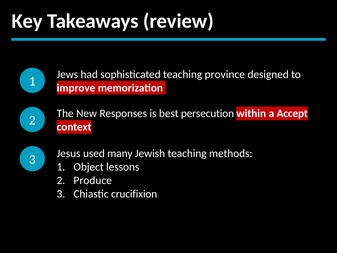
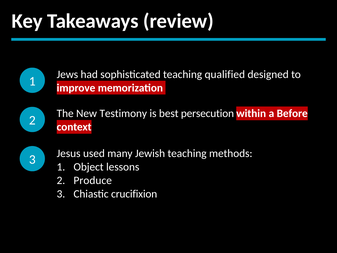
province: province -> qualified (225, 74)
Responses: Responses -> Testimony (123, 113)
Accept: Accept -> Before (292, 113)
